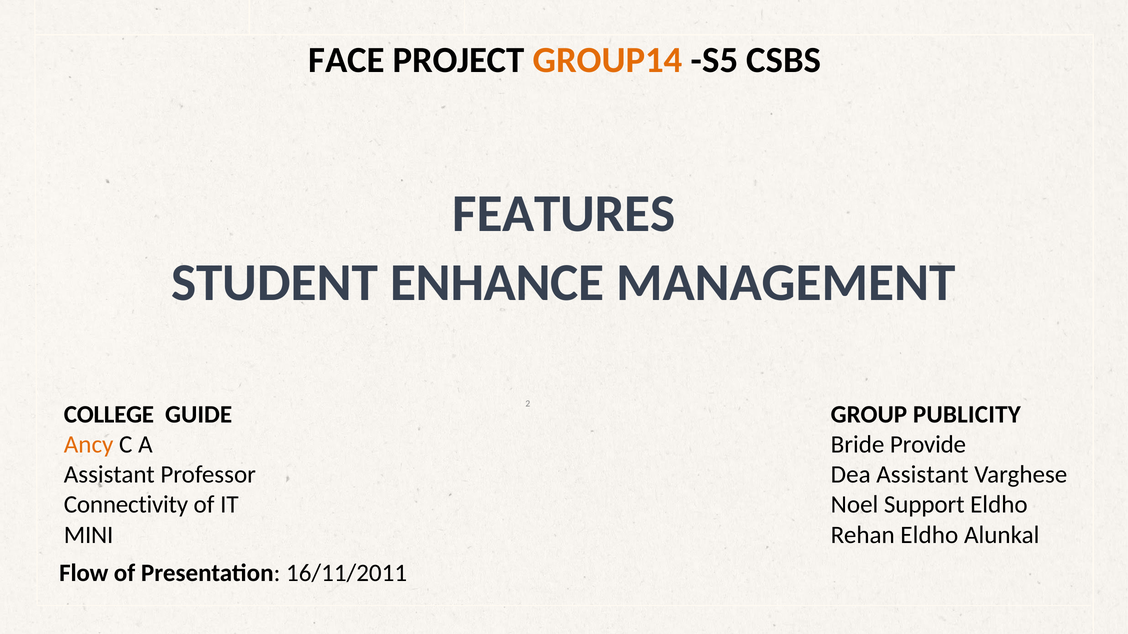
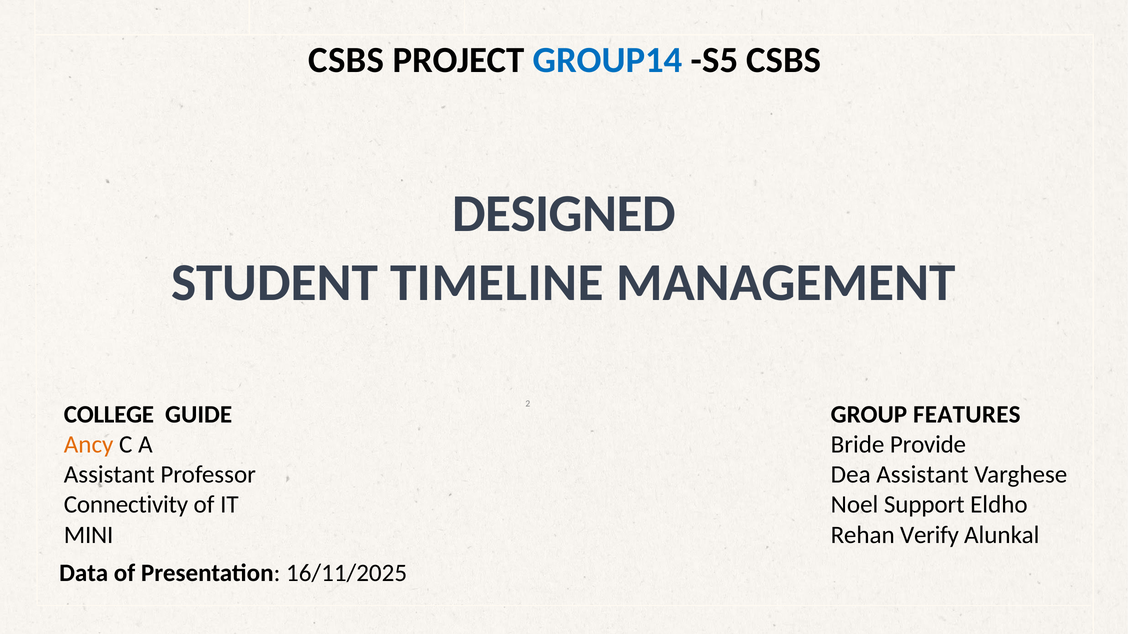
FACE: FACE -> CSBS (346, 60)
GROUP14 colour: orange -> blue (608, 60)
FEATURES: FEATURES -> DESIGNED (564, 214)
ENHANCE: ENHANCE -> TIMELINE (497, 283)
PUBLICITY: PUBLICITY -> FEATURES (967, 415)
Rehan Eldho: Eldho -> Verify (929, 535)
Flow: Flow -> Data (84, 573)
16/11/2011: 16/11/2011 -> 16/11/2025 (347, 573)
